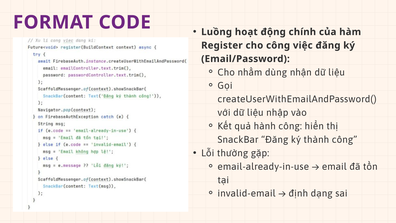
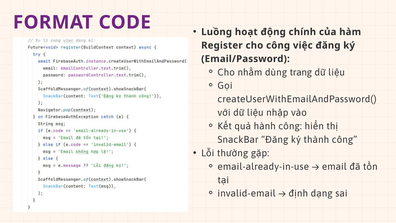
nhận: nhận -> trang (301, 72)
